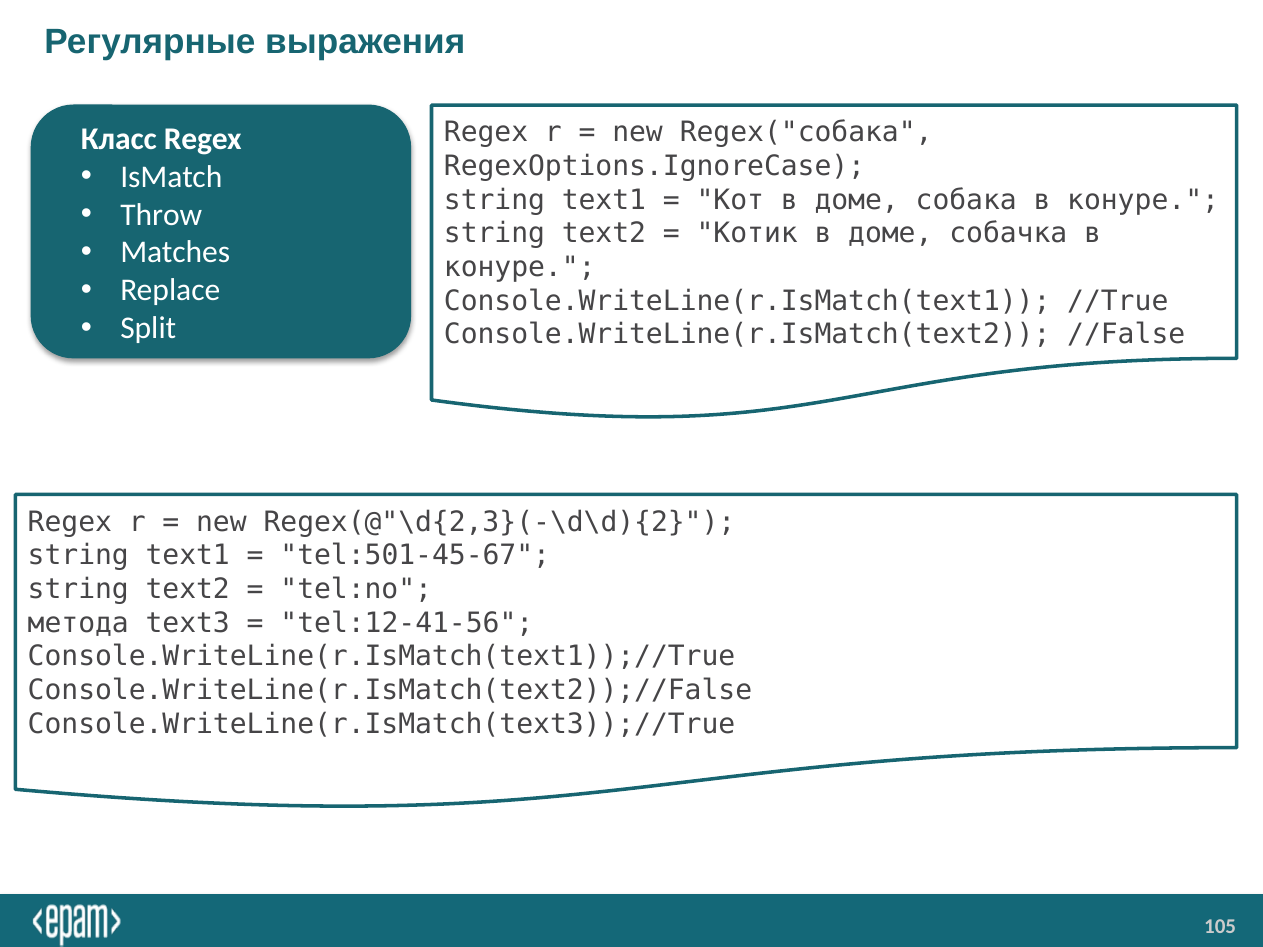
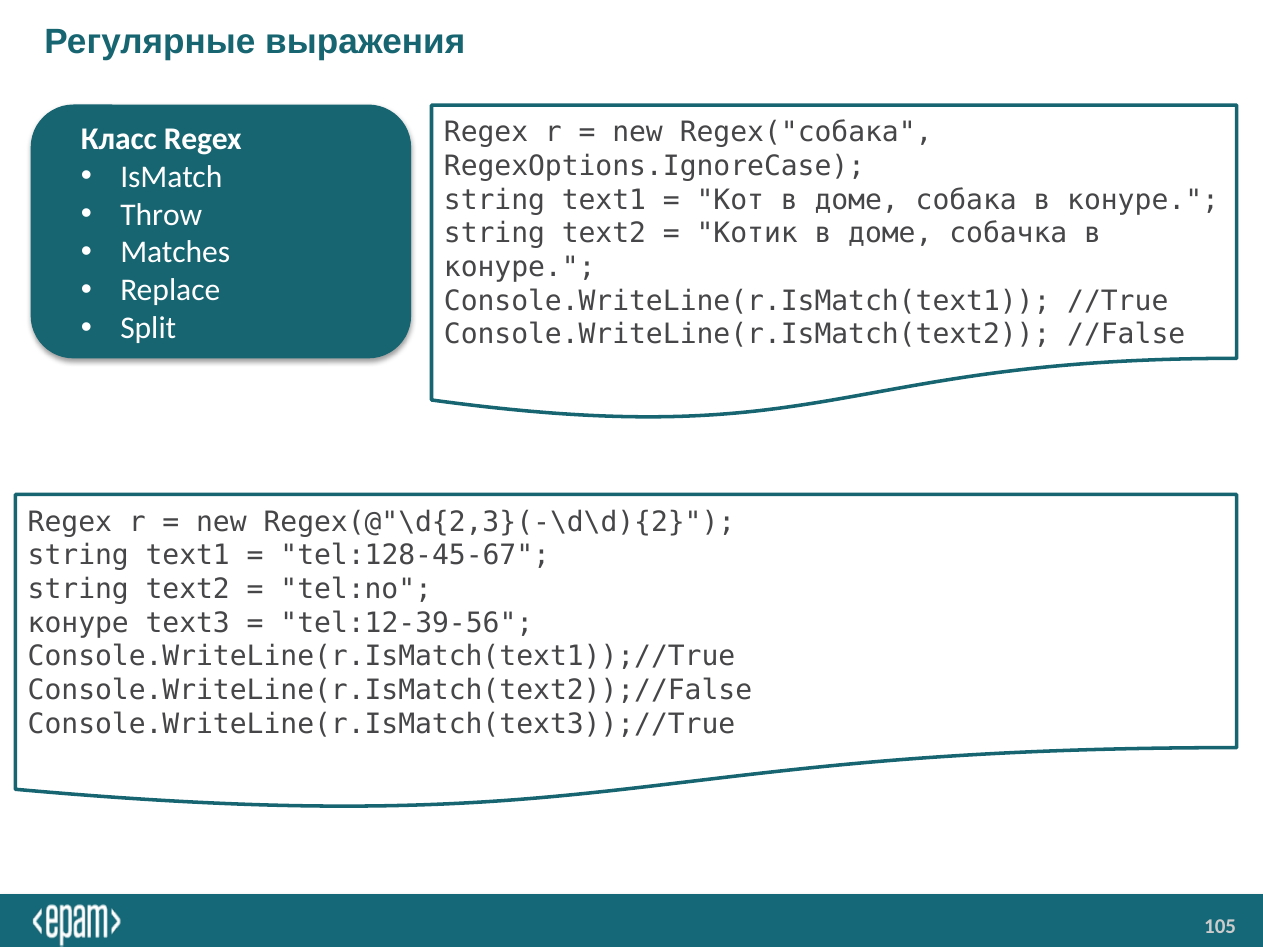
tel:501-45-67: tel:501-45-67 -> tel:128-45-67 (415, 556)
метода: метода -> конуре (78, 623)
tel:12-41-56: tel:12-41-56 -> tel:12-39-56 (407, 623)
